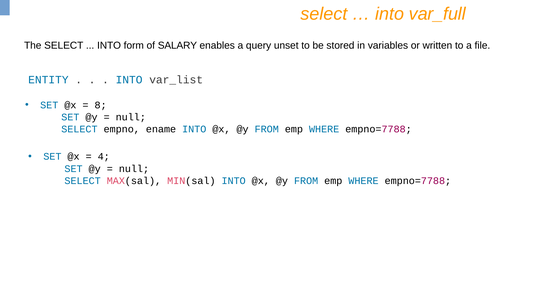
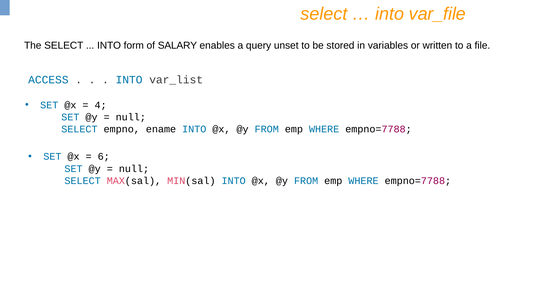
var_full: var_full -> var_file (437, 14)
ENTITY: ENTITY -> ACCESS (48, 80)
8: 8 -> 4 (101, 105)
4: 4 -> 6 (104, 157)
